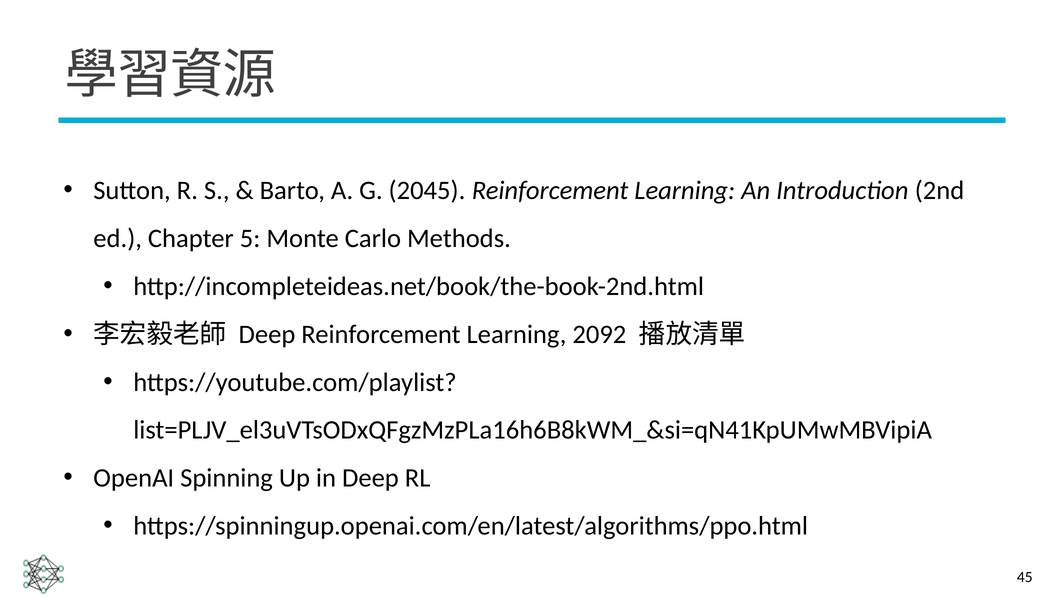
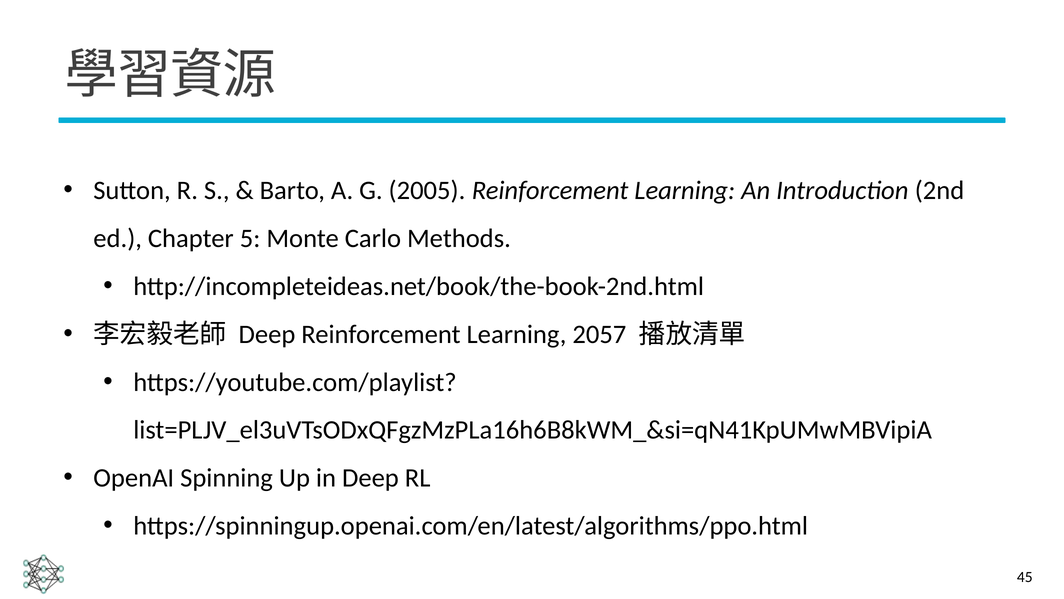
2045: 2045 -> 2005 (427, 190)
2092: 2092 -> 2057 (599, 334)
